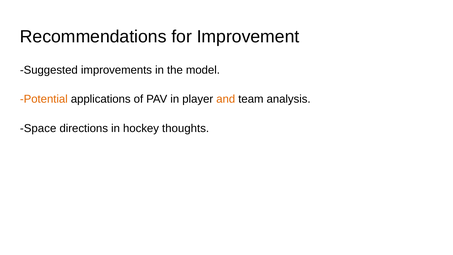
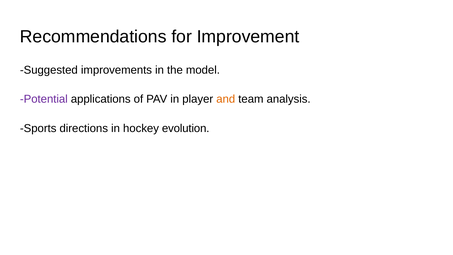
Potential colour: orange -> purple (44, 99)
Space: Space -> Sports (38, 128)
thoughts: thoughts -> evolution (186, 128)
